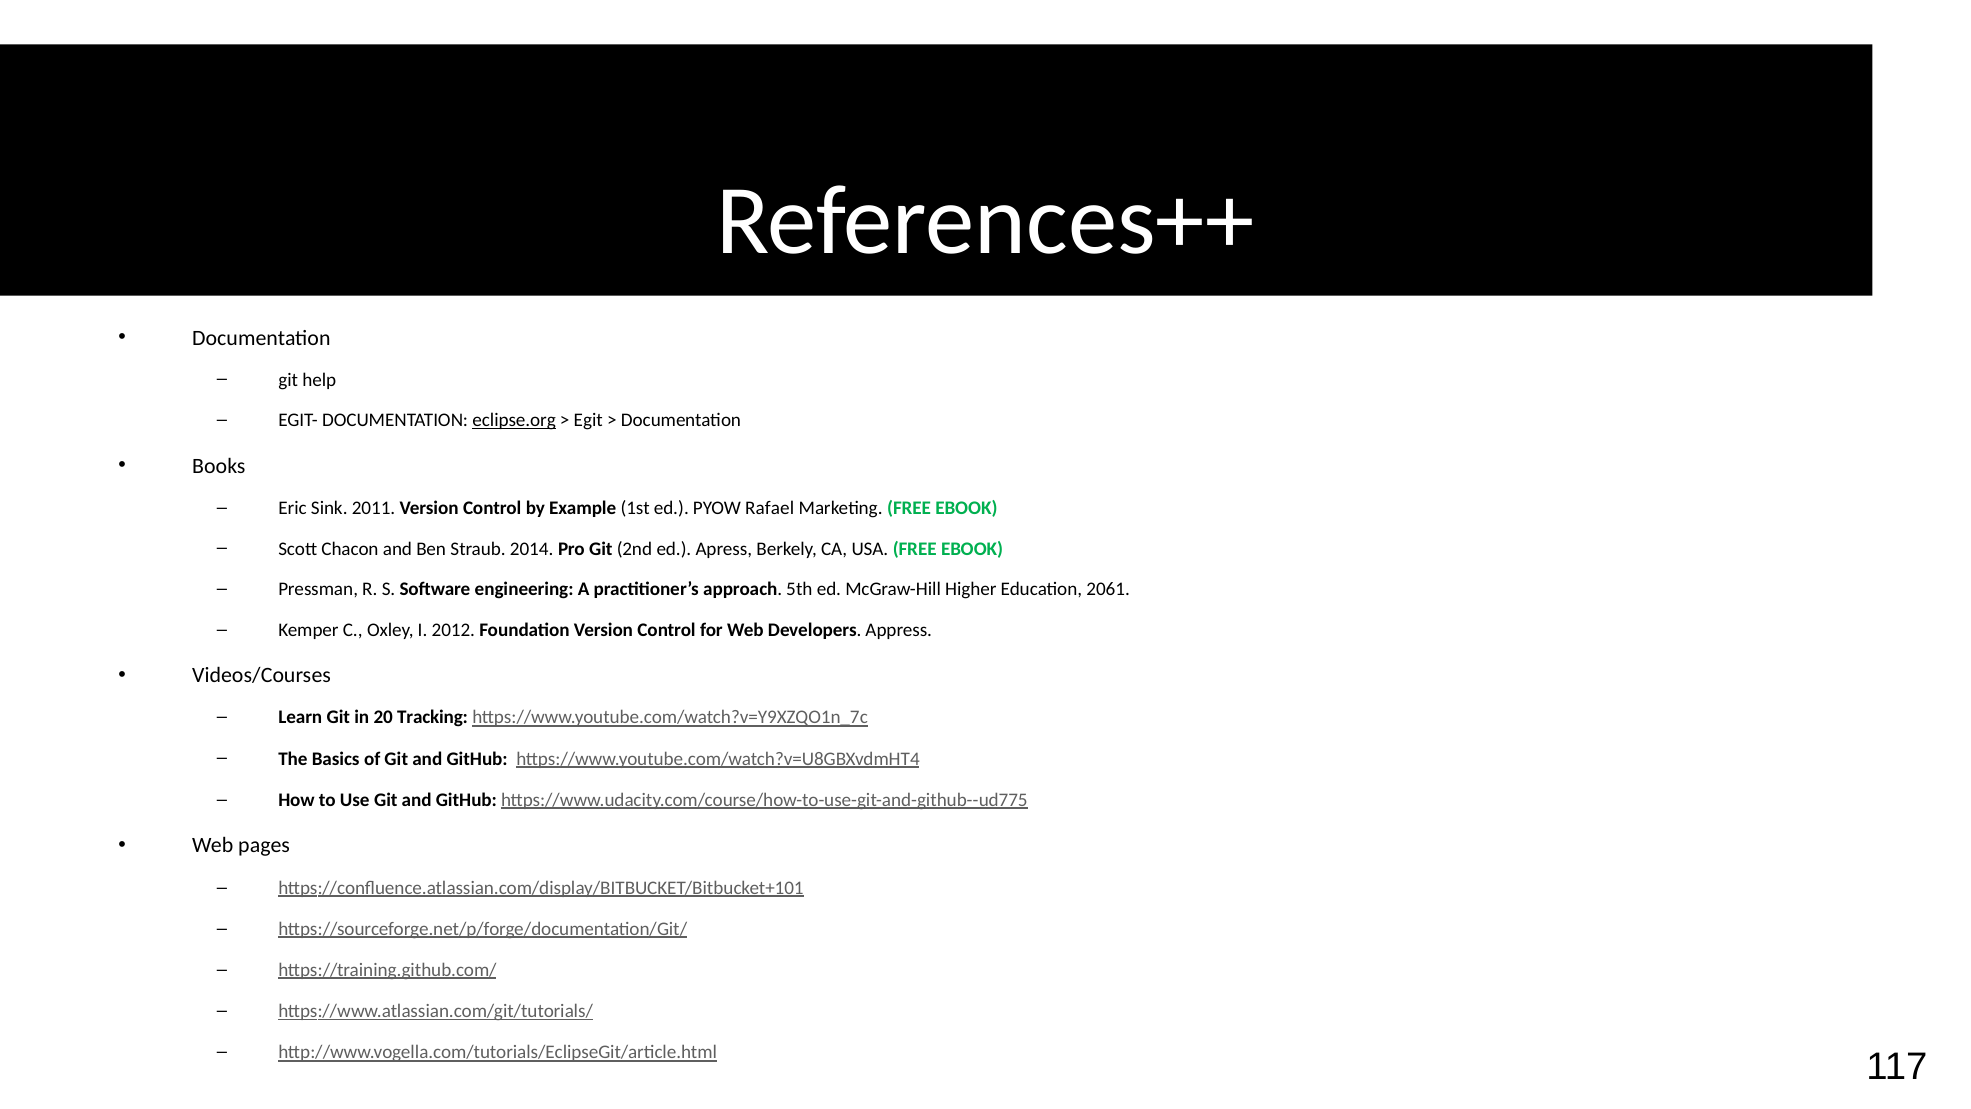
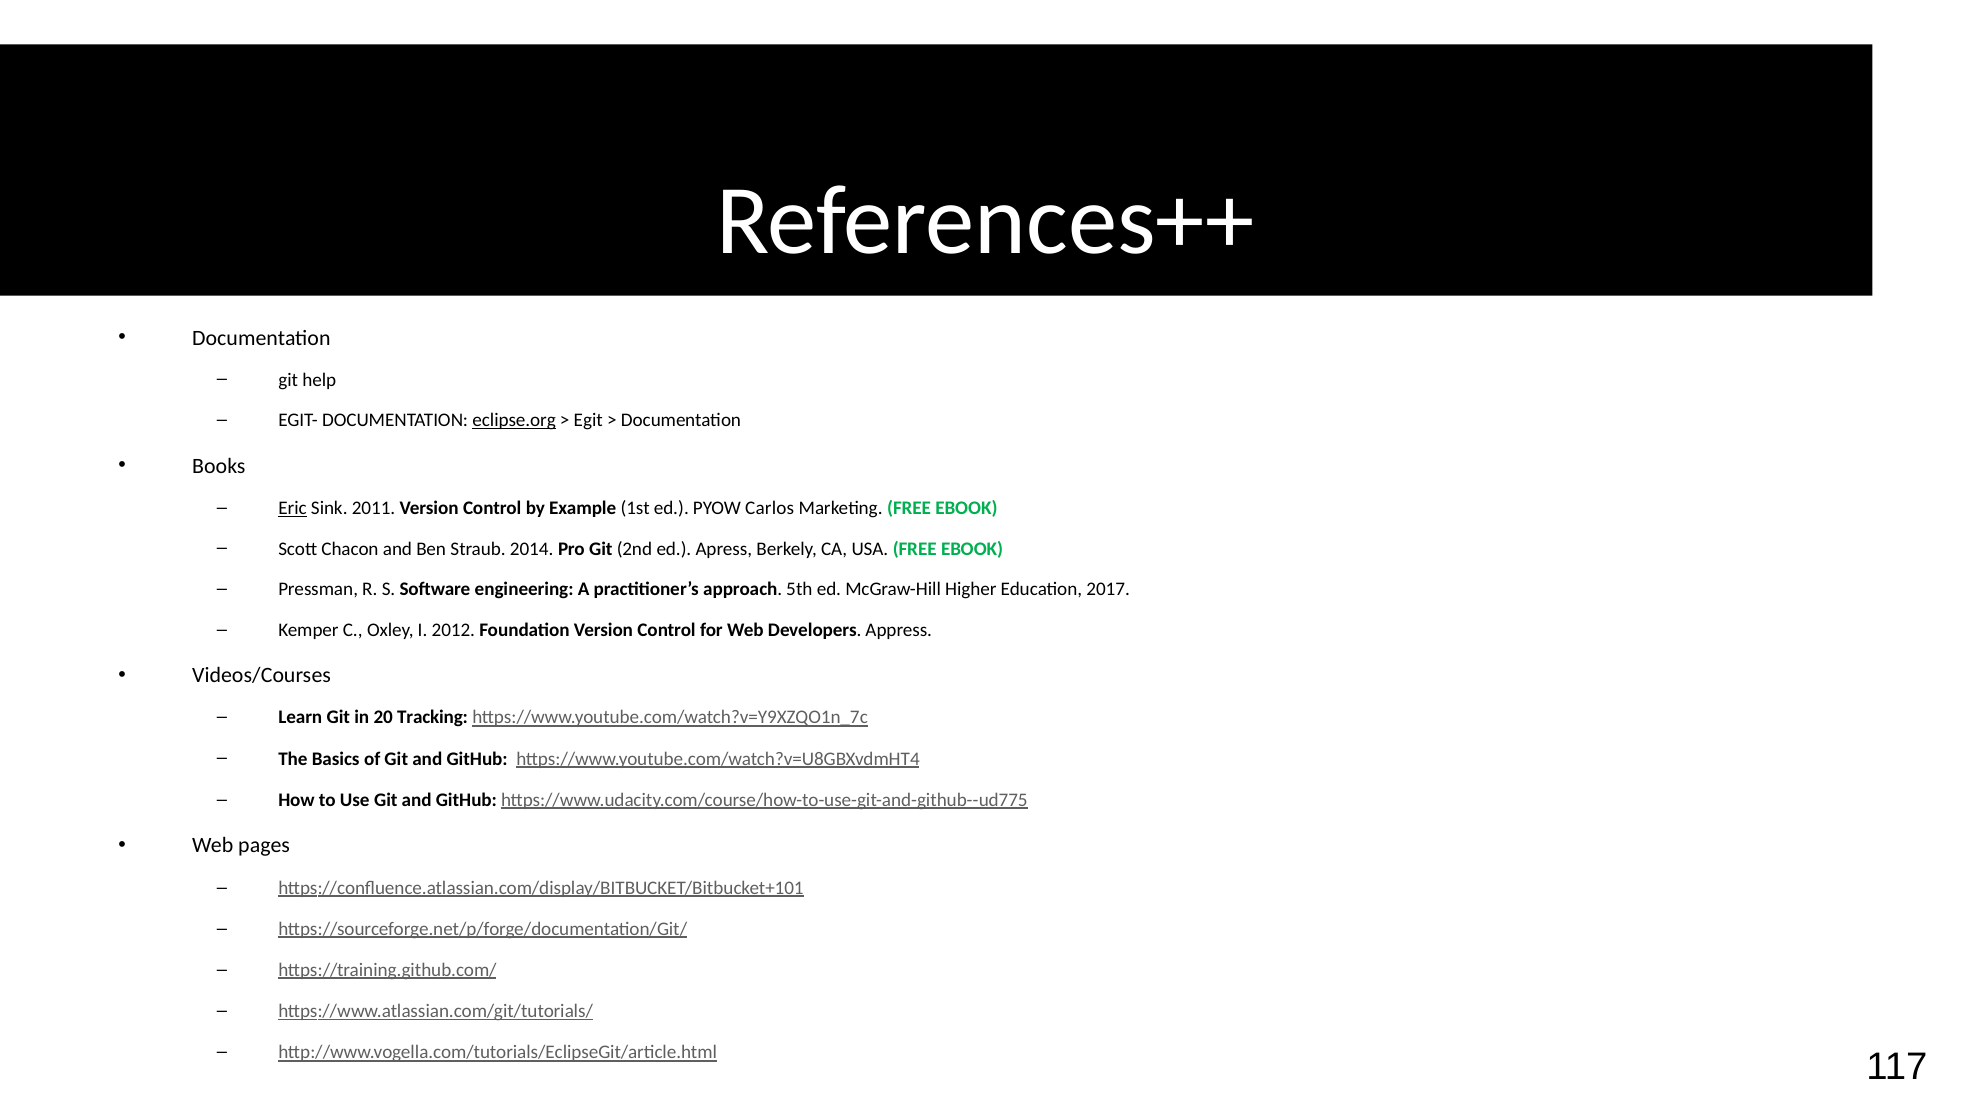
Eric underline: none -> present (293, 508)
Rafael: Rafael -> Carlos (770, 508)
2061: 2061 -> 2017 (1108, 589)
